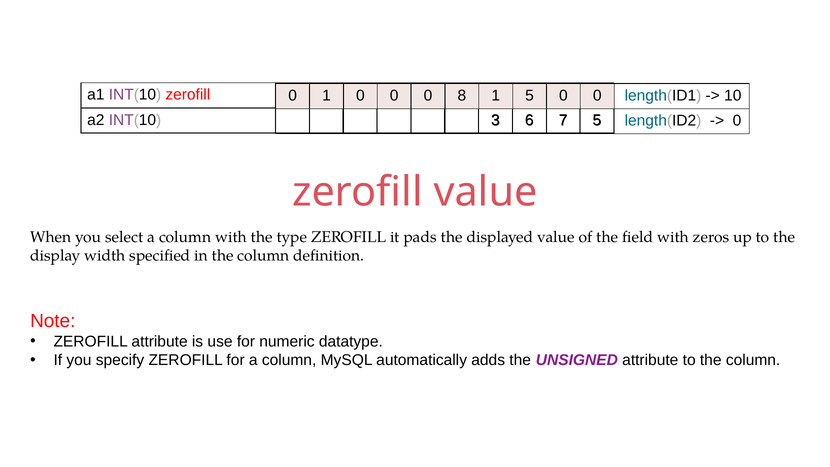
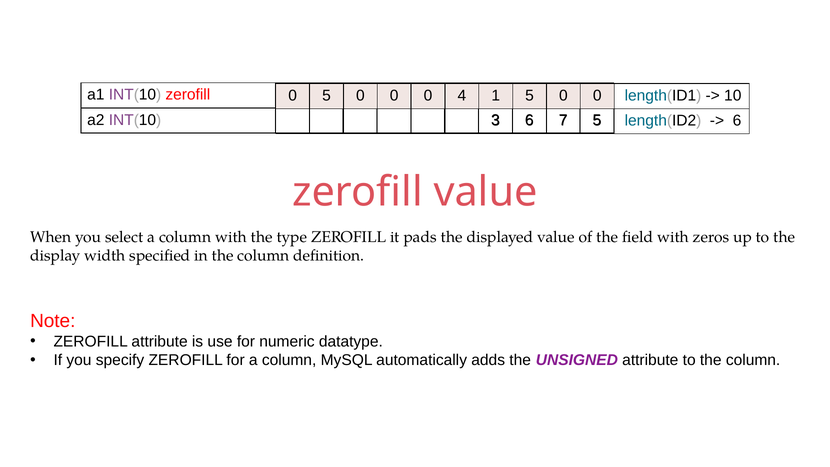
0 1: 1 -> 5 (327, 96)
8: 8 -> 4 (462, 96)
0: 0 -> 6 (737, 121)
